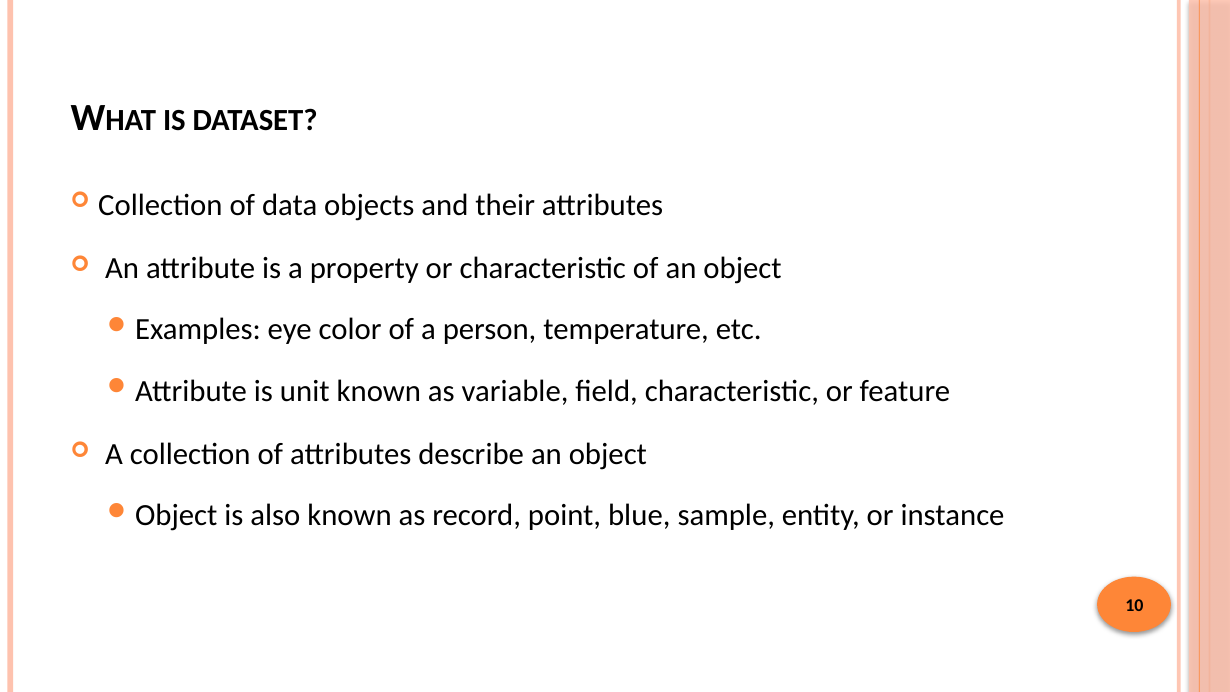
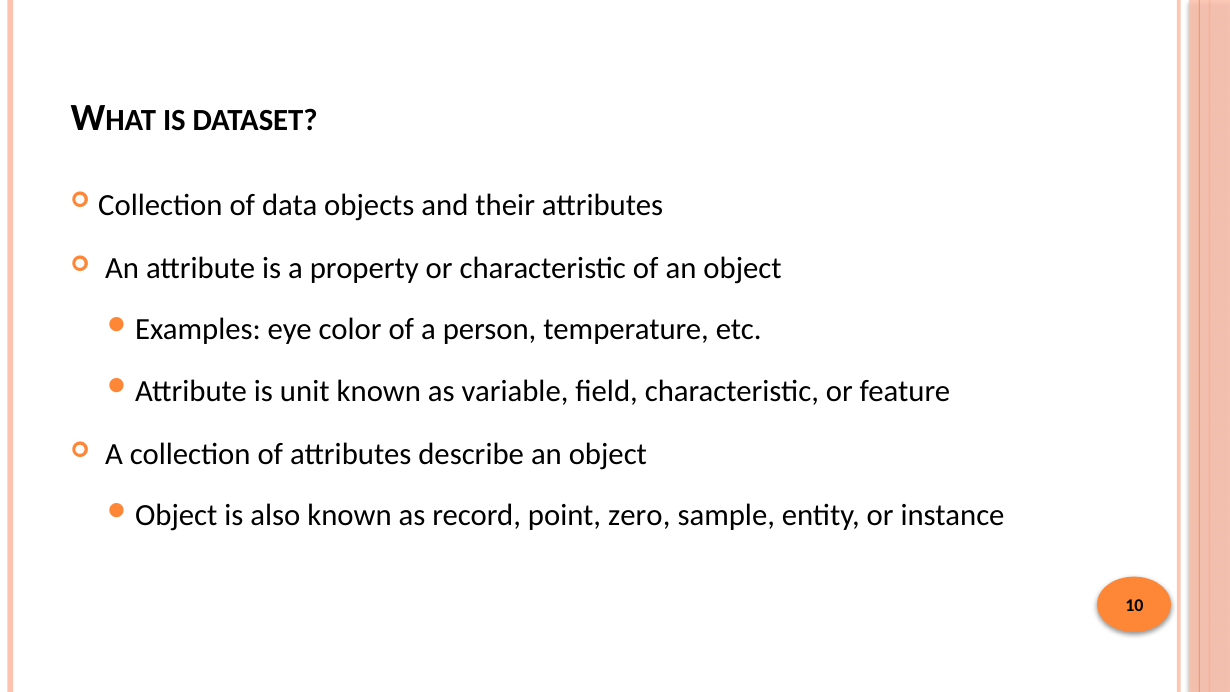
blue: blue -> zero (639, 516)
